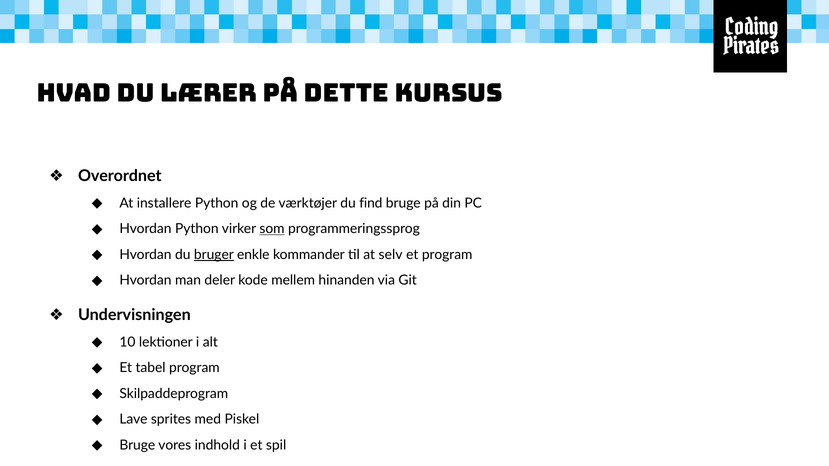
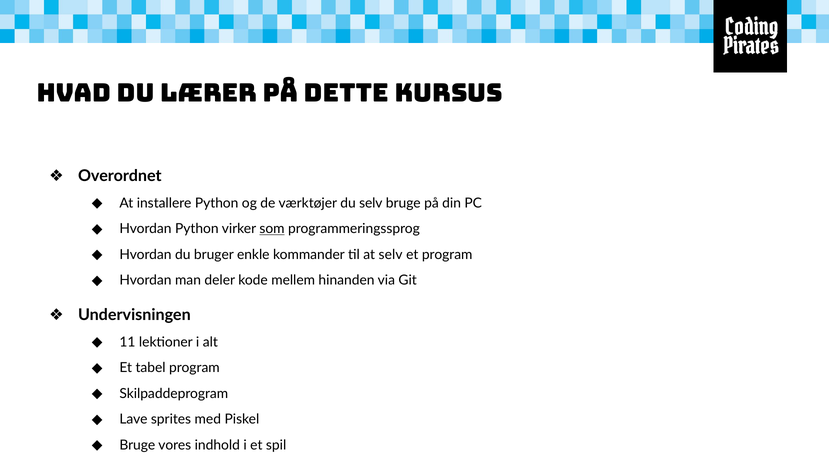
du find: find -> selv (371, 203)
bruger underline: present -> none (214, 255)
10: 10 -> 11 (127, 342)
